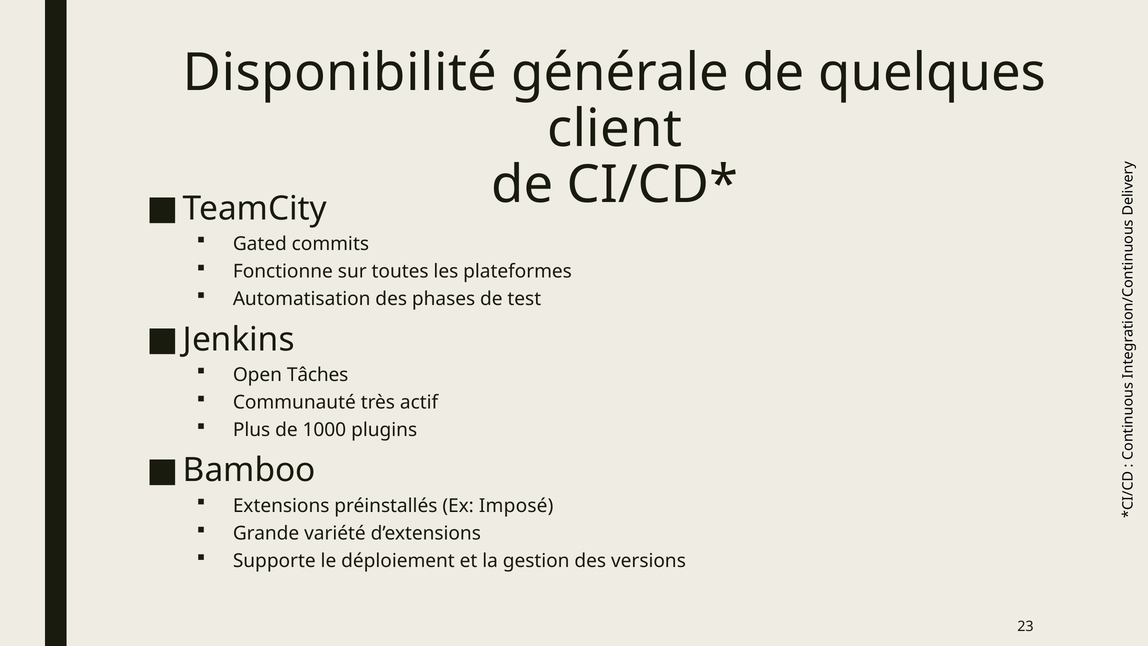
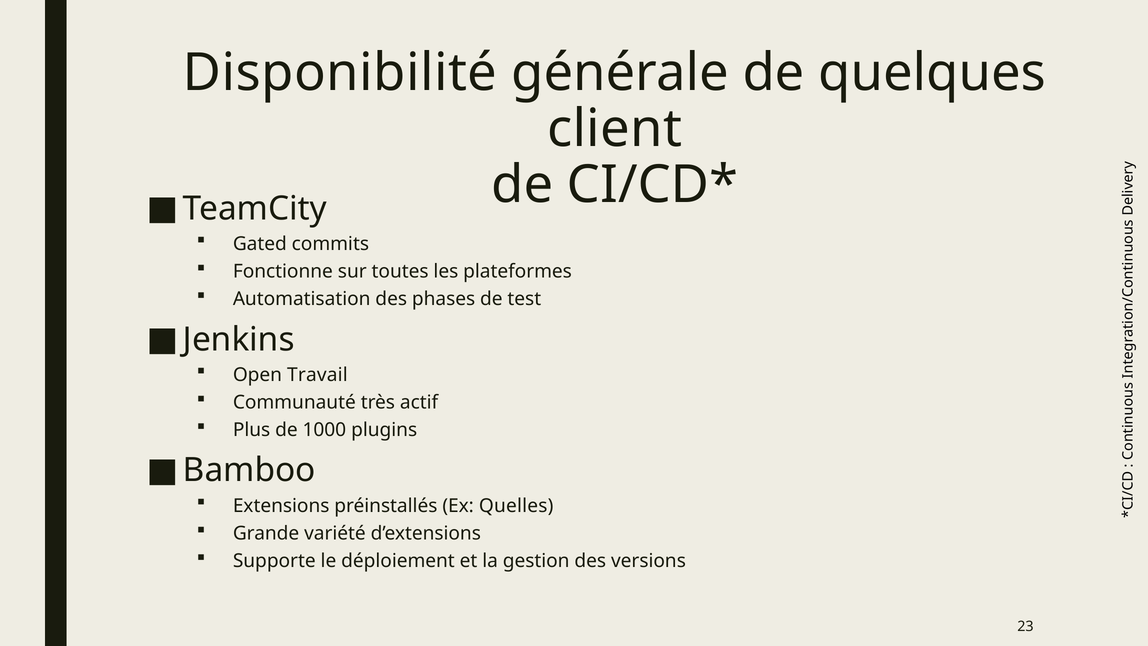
Tâches: Tâches -> Travail (317, 375)
Imposé: Imposé -> Quelles (516, 506)
